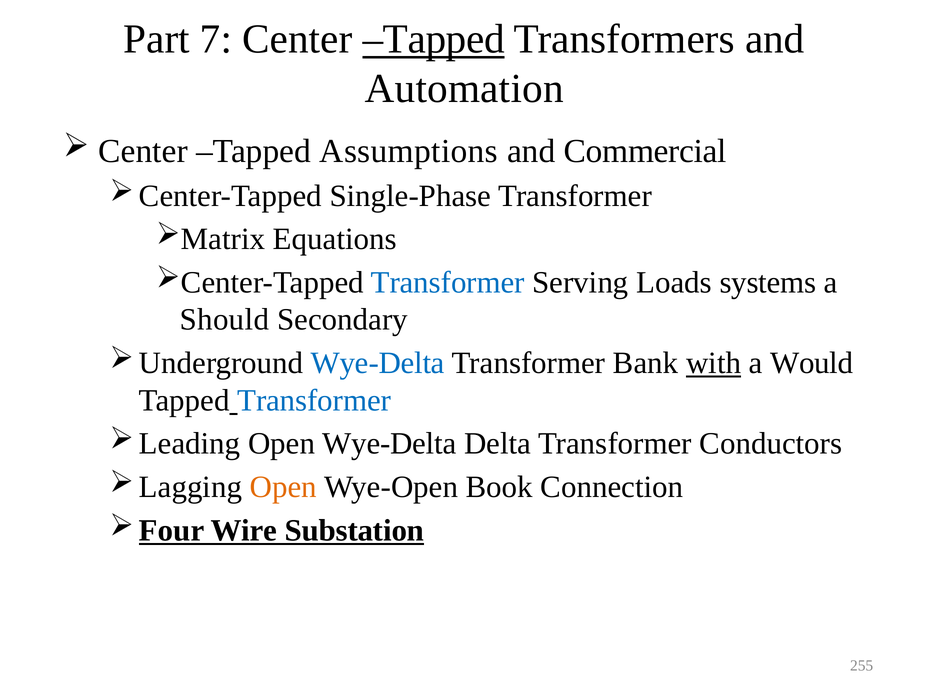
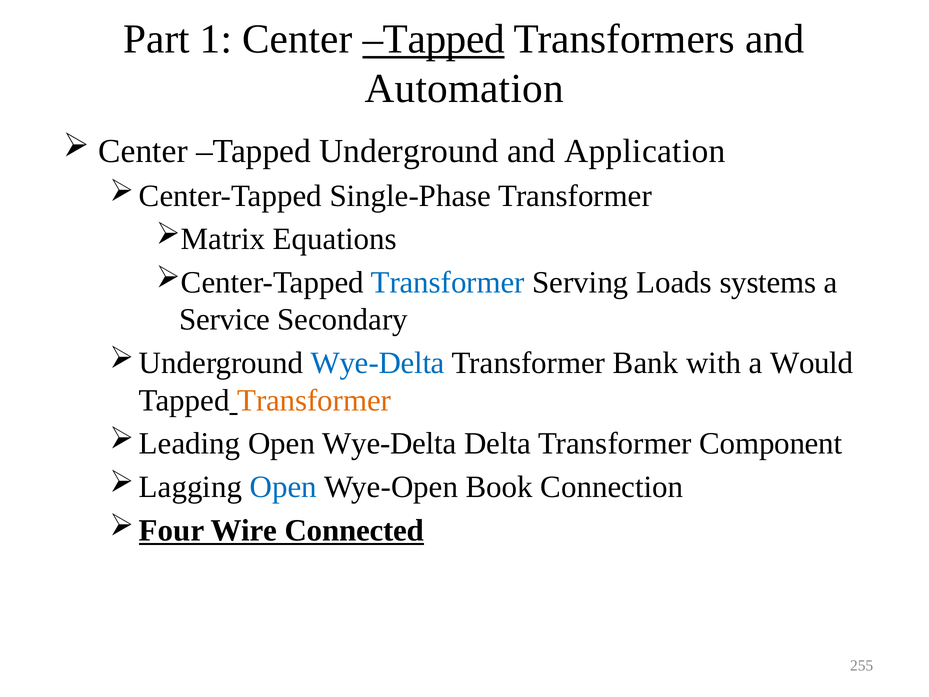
7: 7 -> 1 (216, 39)
Assumptions: Assumptions -> Underground (409, 151)
Commercial: Commercial -> Application (645, 151)
Should: Should -> Service (225, 320)
with underline: present -> none (714, 363)
Transformer colour: blue -> orange (314, 400)
Conductors: Conductors -> Component (771, 443)
Open colour: orange -> blue (283, 487)
Substation: Substation -> Connected (354, 530)
